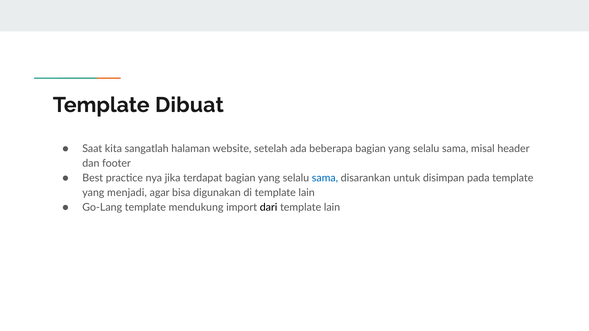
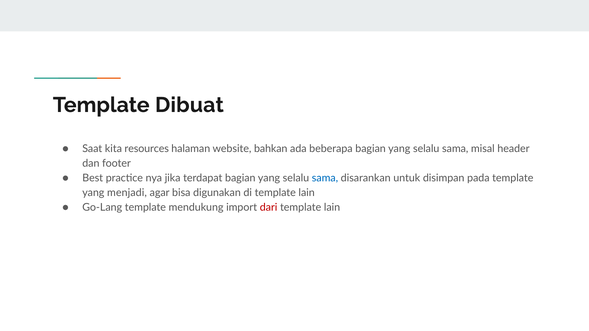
sangatlah: sangatlah -> resources (147, 149)
setelah: setelah -> bahkan (271, 149)
dari colour: black -> red (269, 208)
